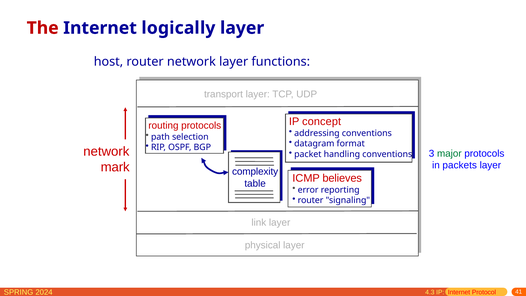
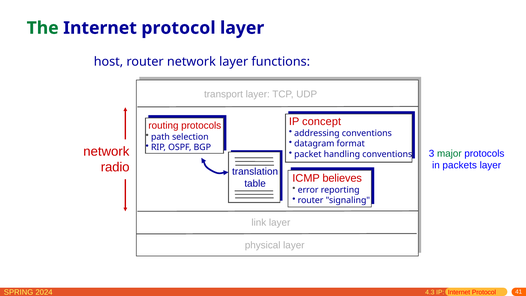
The colour: red -> green (43, 28)
logically: logically -> protocol (178, 28)
mark: mark -> radio (115, 167)
complexity: complexity -> translation (255, 172)
